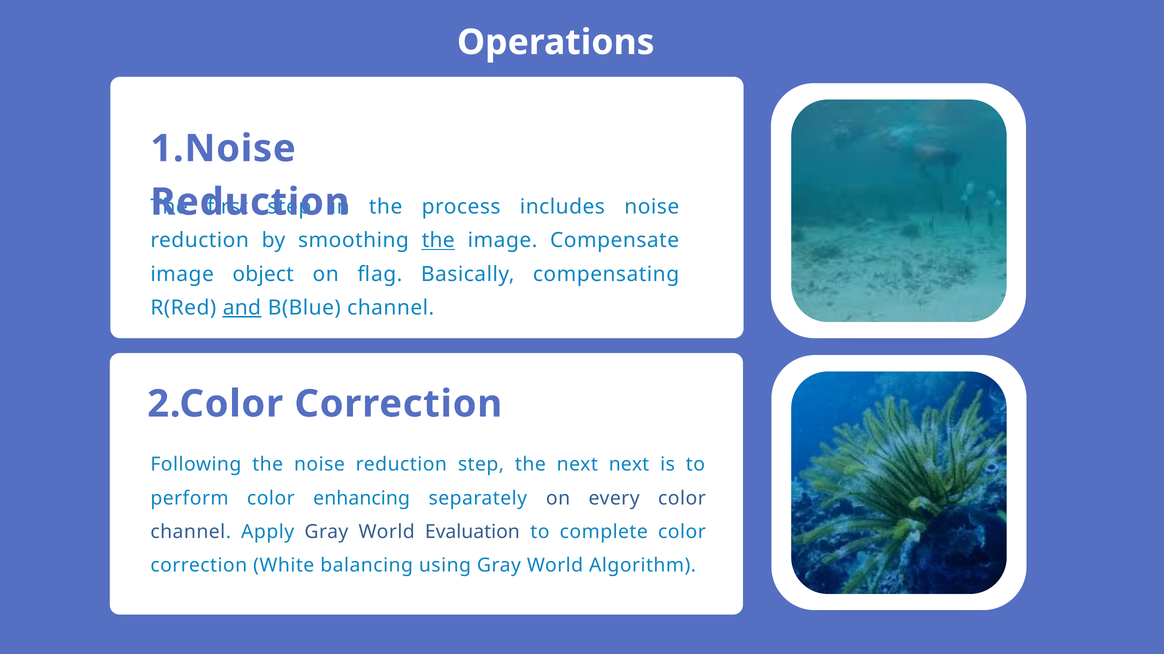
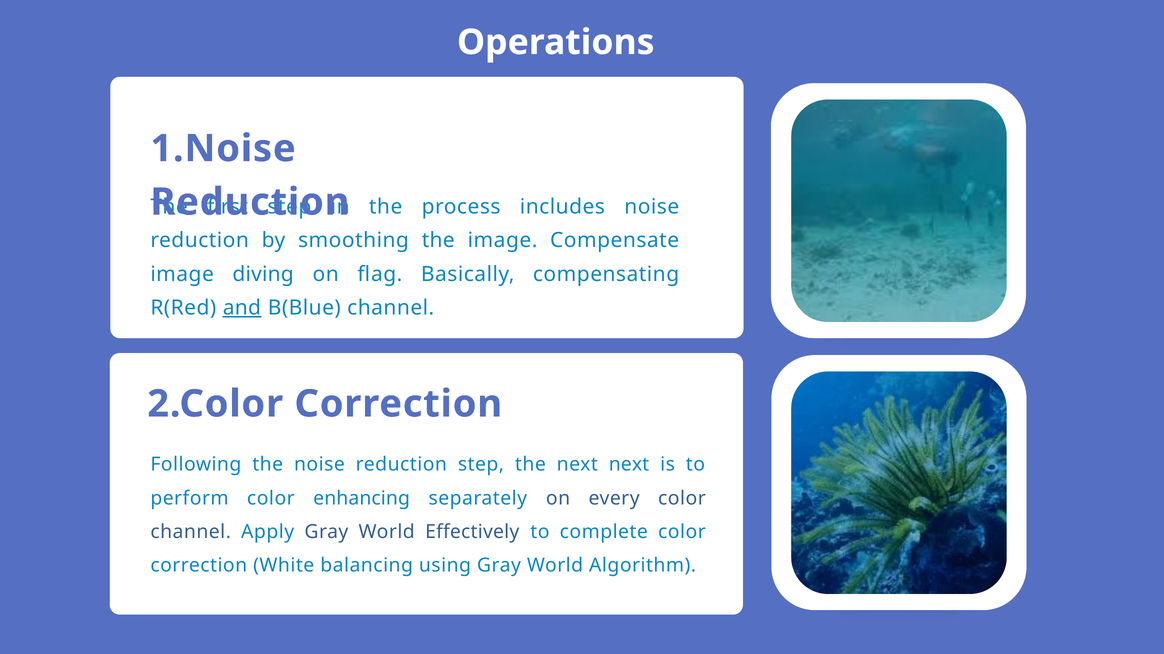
the underline: present -> none (438, 241)
object: object -> diving (263, 274)
Evaluation: Evaluation -> Effectively (472, 532)
